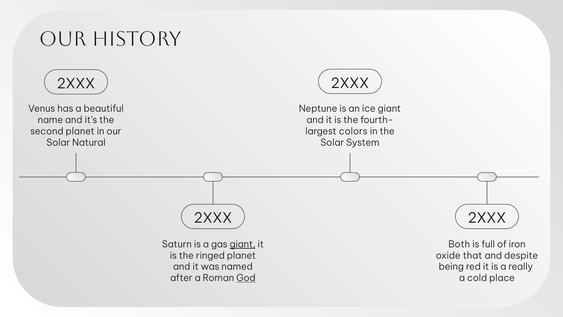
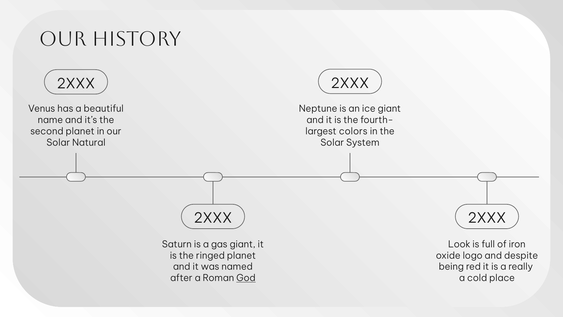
giant underline: present -> none (243, 244)
Both: Both -> Look (459, 244)
that: that -> logo (473, 255)
